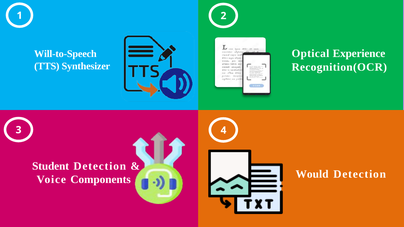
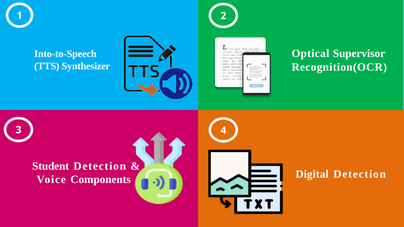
Experience: Experience -> Supervisor (359, 54)
Will-to-Speech: Will-to-Speech -> Into-to-Speech (65, 54)
Would: Would -> Digital (312, 174)
